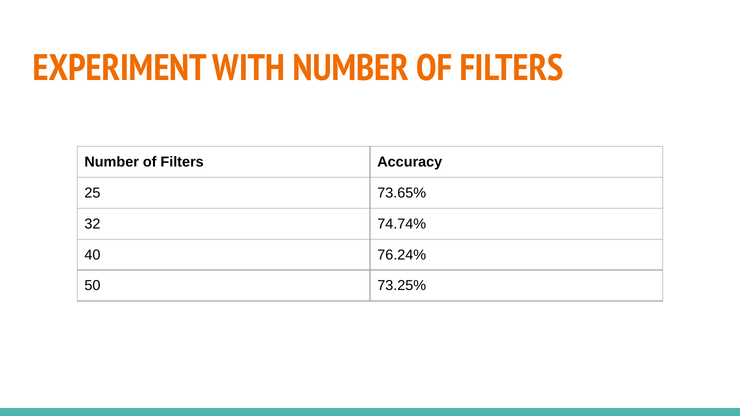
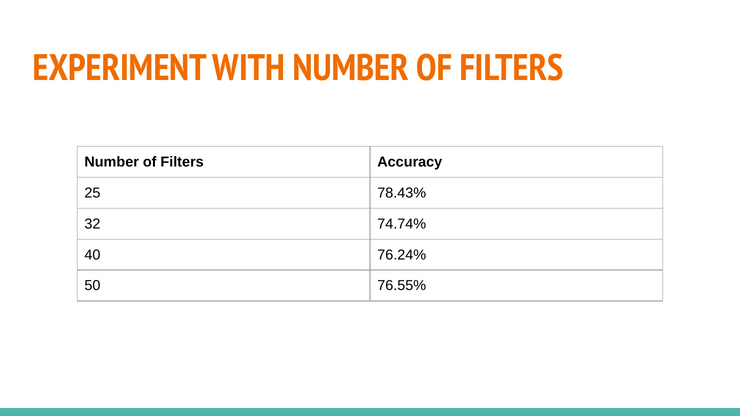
73.65%: 73.65% -> 78.43% (402, 193)
73.25%: 73.25% -> 76.55% (402, 286)
